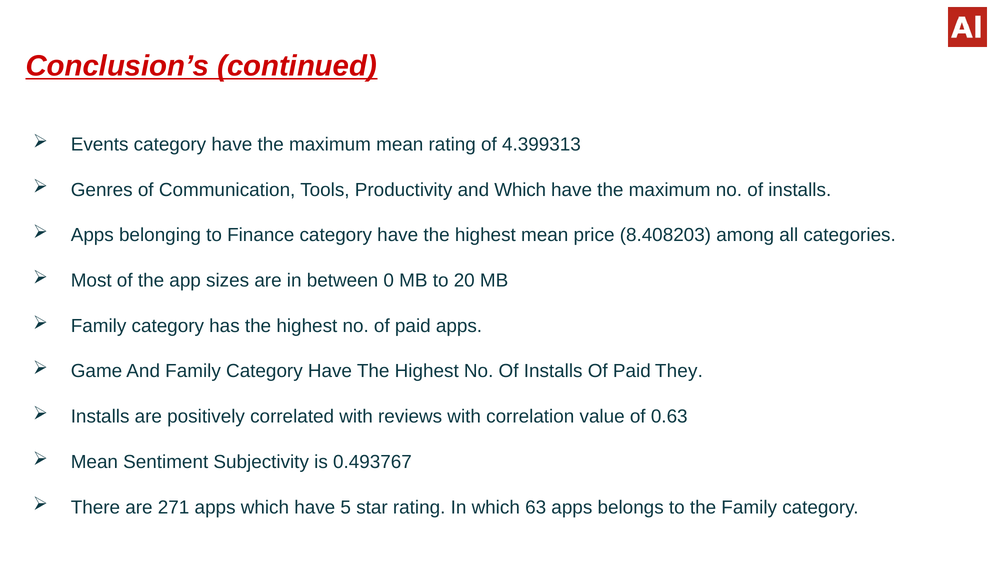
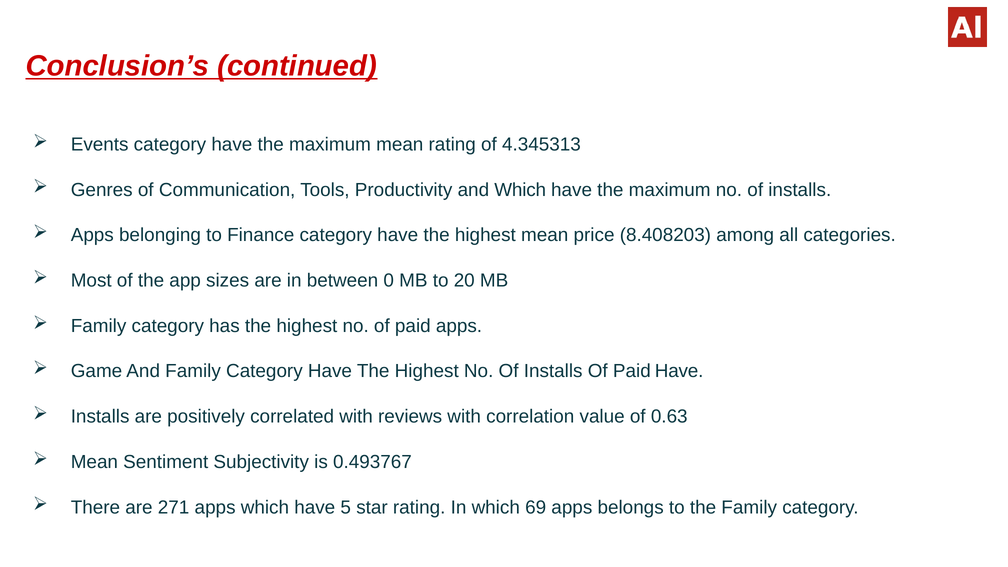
4.399313: 4.399313 -> 4.345313 (541, 144)
Paid They: They -> Have (679, 371)
63: 63 -> 69 (536, 507)
